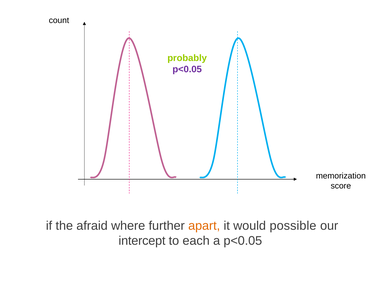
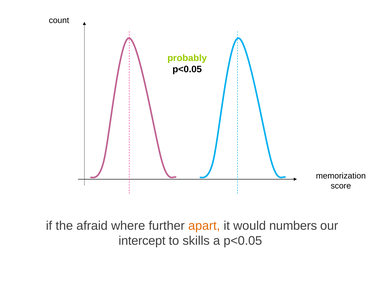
p<0.05 colour: purple -> black (187, 69)
possible: possible -> numbers (293, 226)
each: each -> skills (196, 241)
